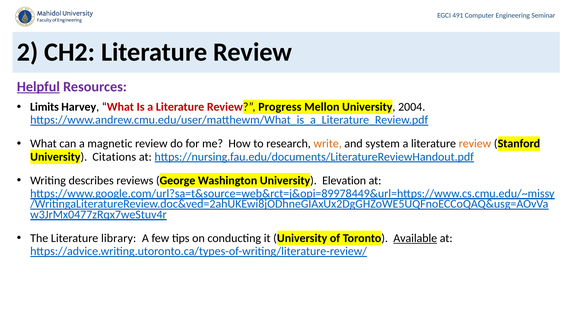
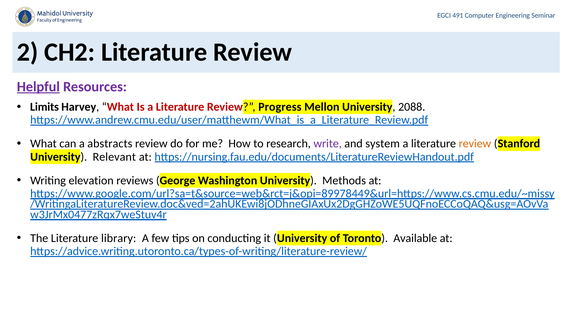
2004: 2004 -> 2088 (412, 107)
magnetic: magnetic -> abstracts (110, 144)
write colour: orange -> purple (328, 144)
Citations: Citations -> Relevant (114, 157)
describes: describes -> elevation (91, 180)
Elevation: Elevation -> Methods (344, 180)
Available underline: present -> none (415, 238)
